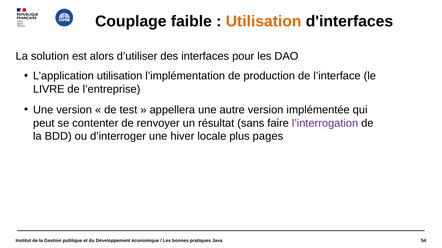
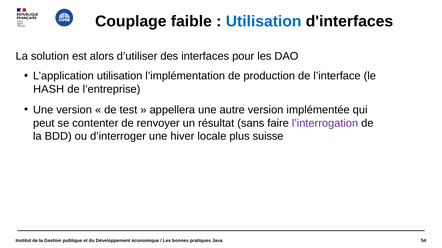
Utilisation colour: orange -> blue (264, 22)
LIVRE: LIVRE -> HASH (49, 89)
pages: pages -> suisse (268, 137)
